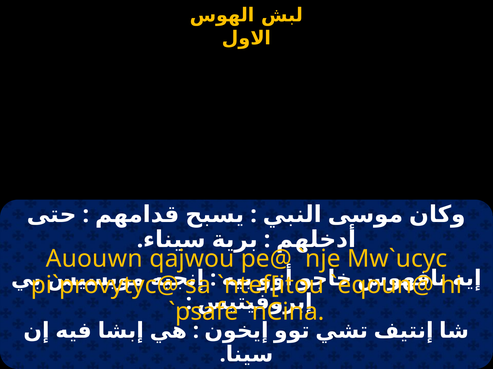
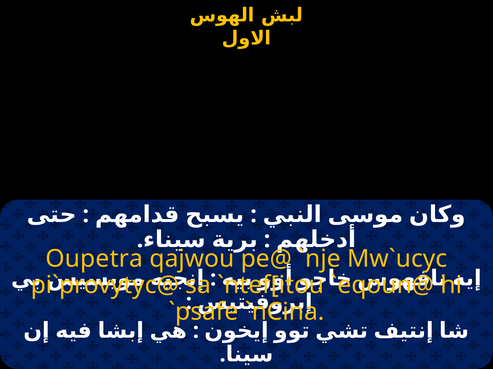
Auouwn: Auouwn -> Oupetra (94, 259)
